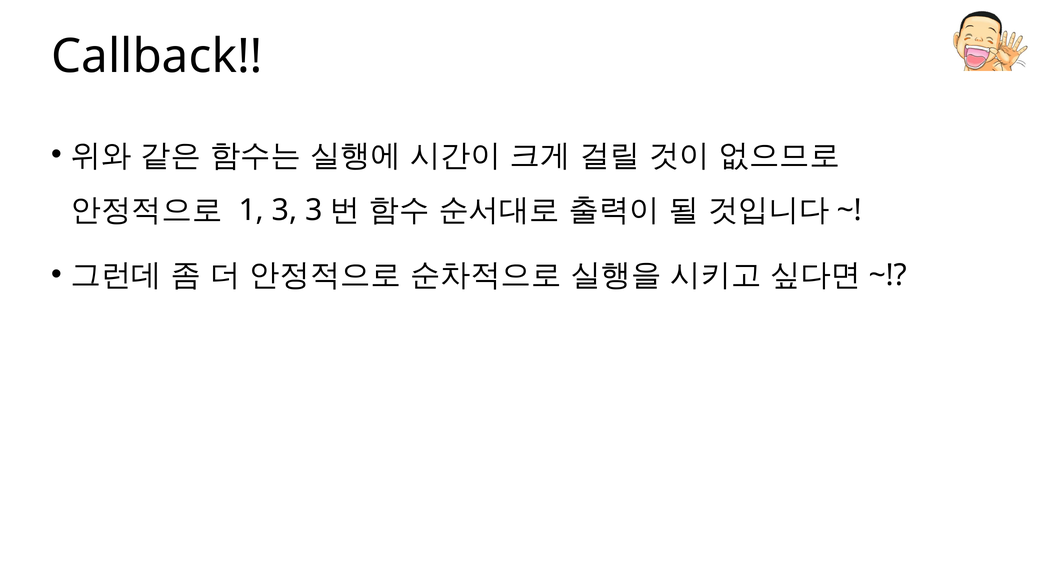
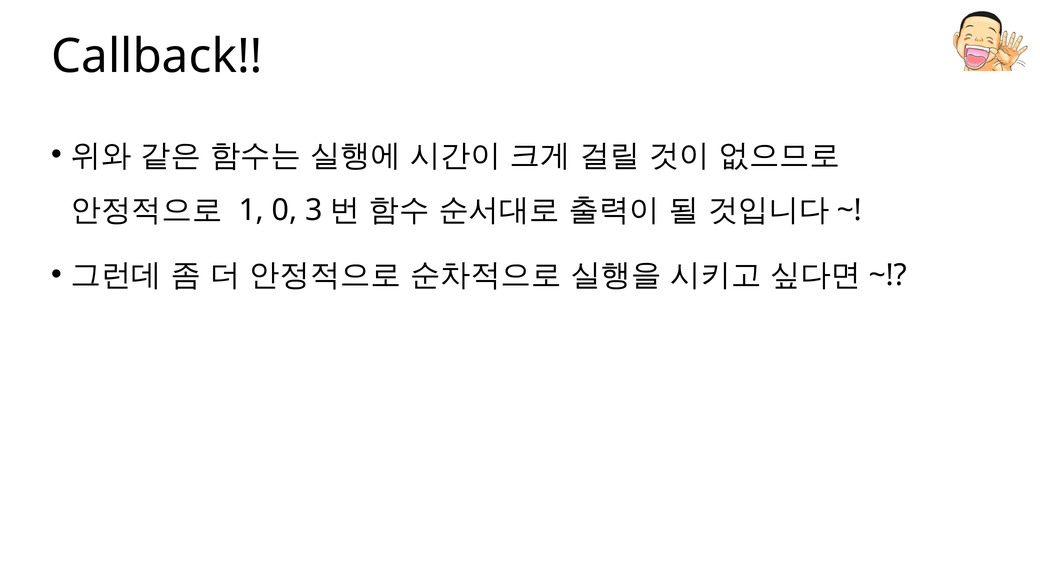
1 3: 3 -> 0 (285, 210)
